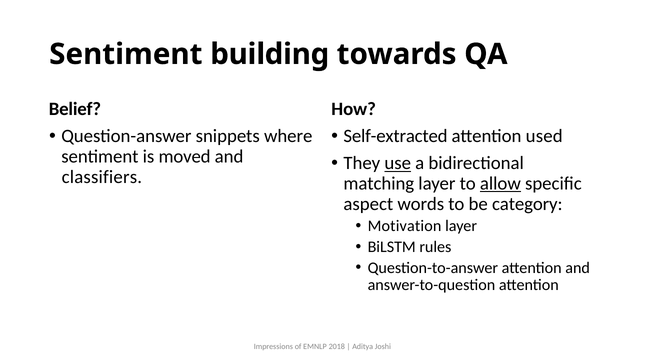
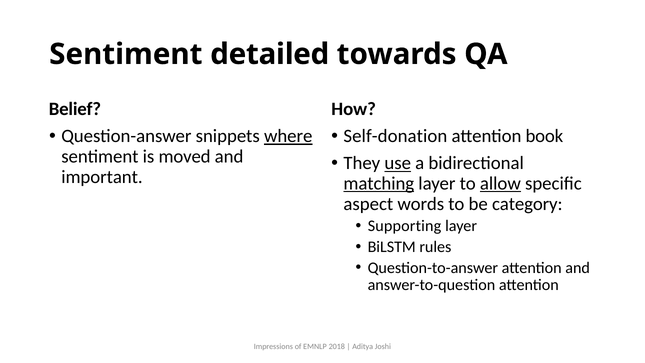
building: building -> detailed (270, 54)
where underline: none -> present (288, 136)
Self-extracted: Self-extracted -> Self-donation (395, 136)
used: used -> book (544, 136)
classifiers: classifiers -> important (102, 177)
matching underline: none -> present (379, 183)
Motivation: Motivation -> Supporting (405, 226)
